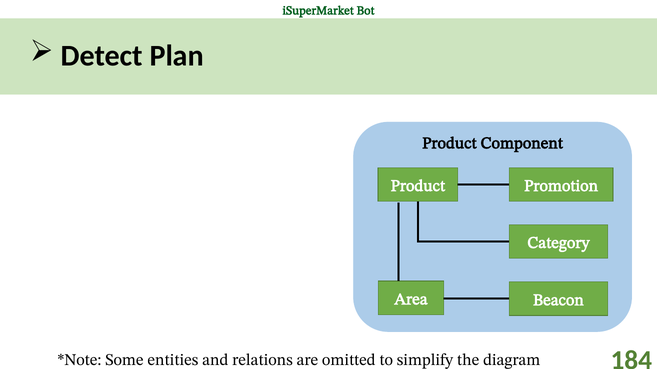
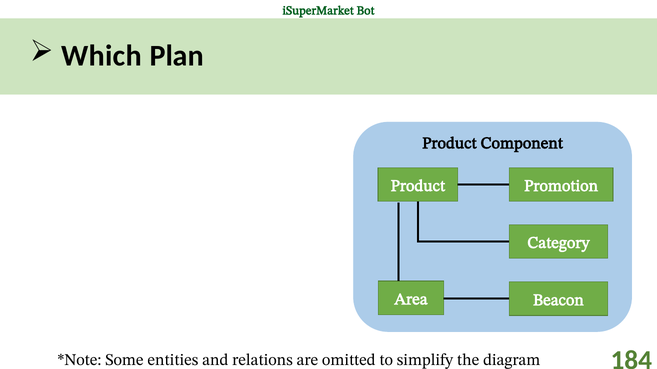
Detect: Detect -> Which (102, 56)
